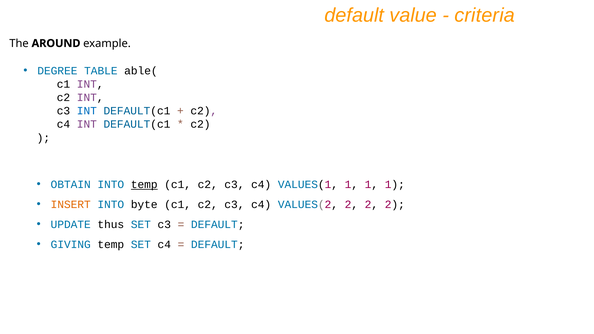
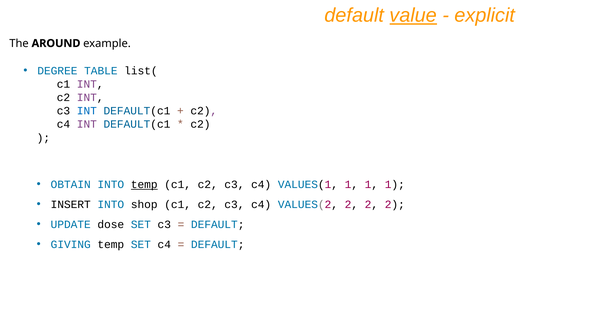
value underline: none -> present (413, 15)
criteria: criteria -> explicit (485, 15)
able(: able( -> list( (141, 71)
INSERT colour: orange -> black (71, 205)
byte: byte -> shop (144, 205)
thus: thus -> dose (111, 225)
